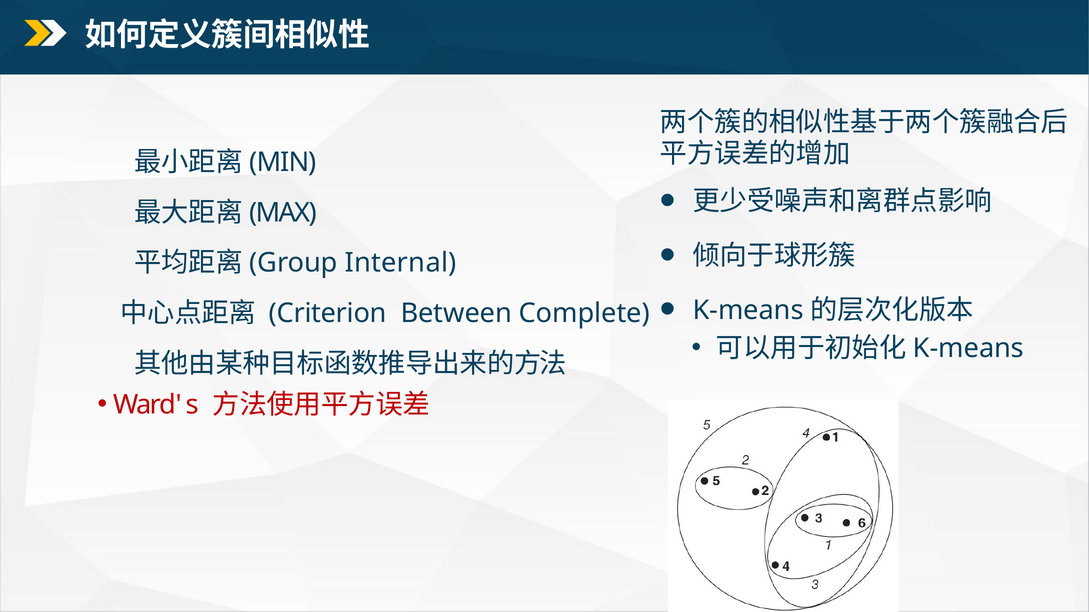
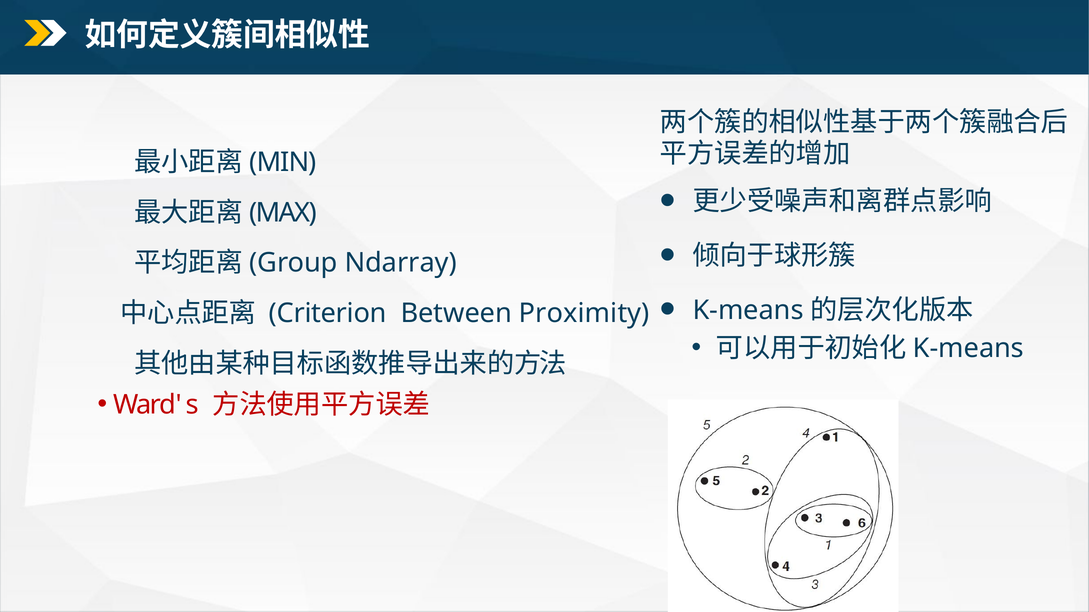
Internal: Internal -> Ndarray (401, 263)
Complete: Complete -> Proximity (584, 314)
